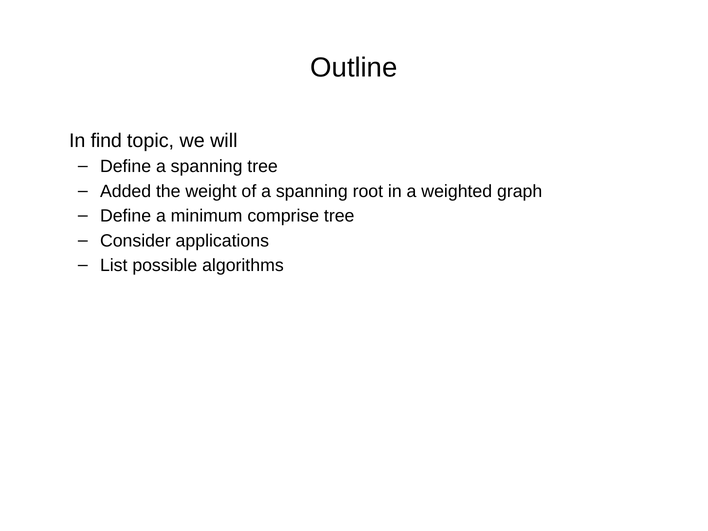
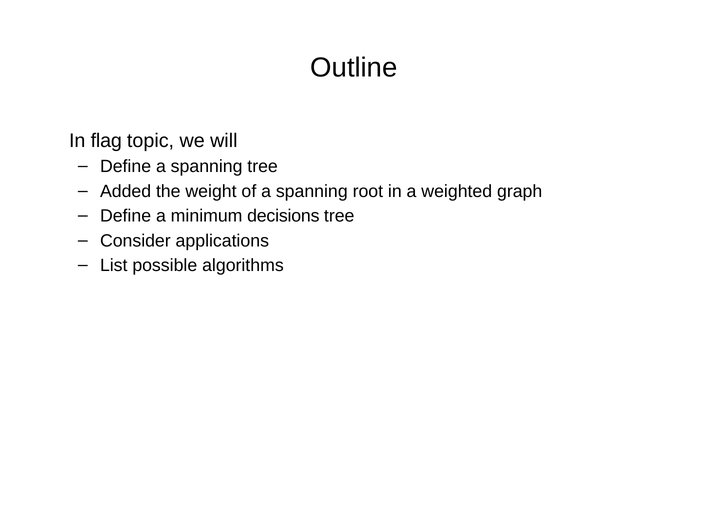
find: find -> flag (106, 141)
comprise: comprise -> decisions (283, 216)
